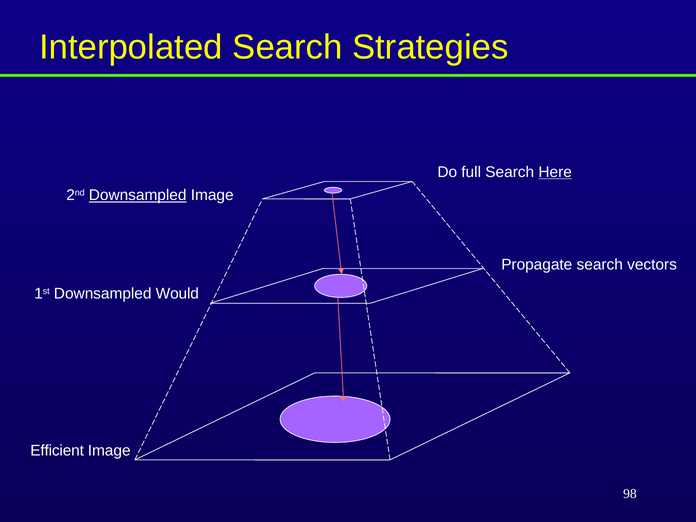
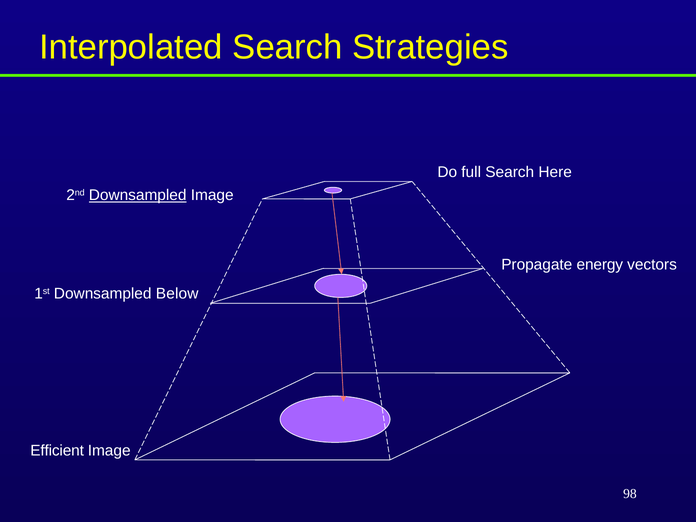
Here underline: present -> none (555, 172)
Propagate search: search -> energy (600, 265)
Would: Would -> Below (177, 294)
